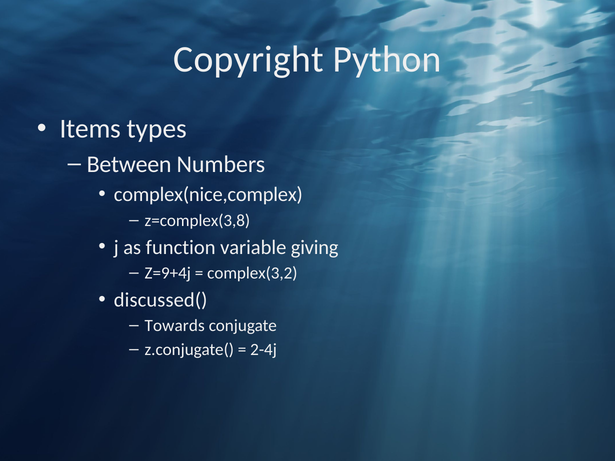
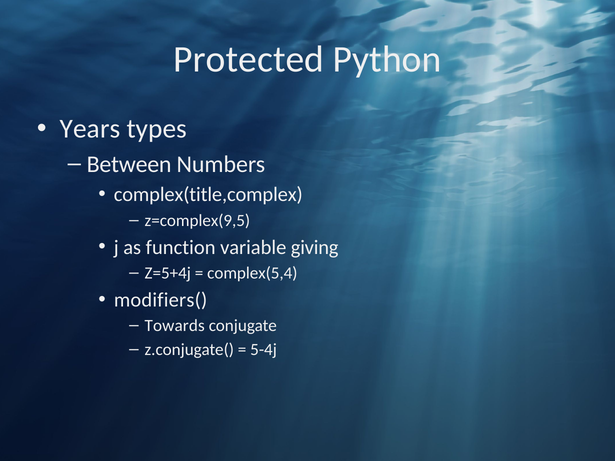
Copyright: Copyright -> Protected (249, 60)
Items: Items -> Years (90, 129)
complex(nice,complex: complex(nice,complex -> complex(title,complex (208, 195)
z=complex(3,8: z=complex(3,8 -> z=complex(9,5 (197, 221)
Z=9+4j: Z=9+4j -> Z=5+4j (168, 273)
complex(3,2: complex(3,2 -> complex(5,4 (252, 273)
discussed(: discussed( -> modifiers( (161, 300)
2-4j: 2-4j -> 5-4j (264, 350)
